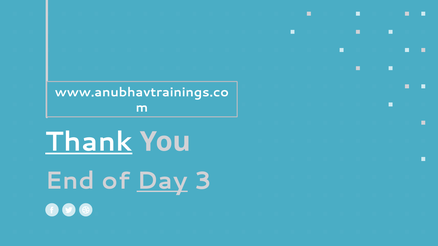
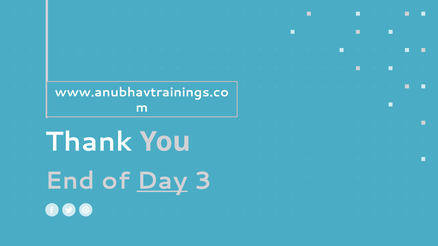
Thank underline: present -> none (89, 142)
